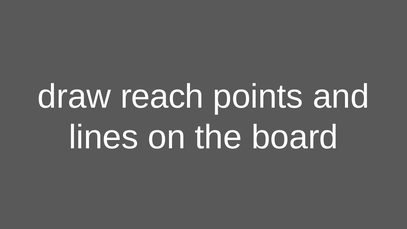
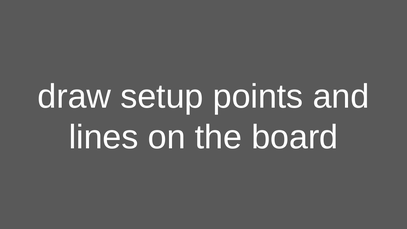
reach: reach -> setup (162, 96)
